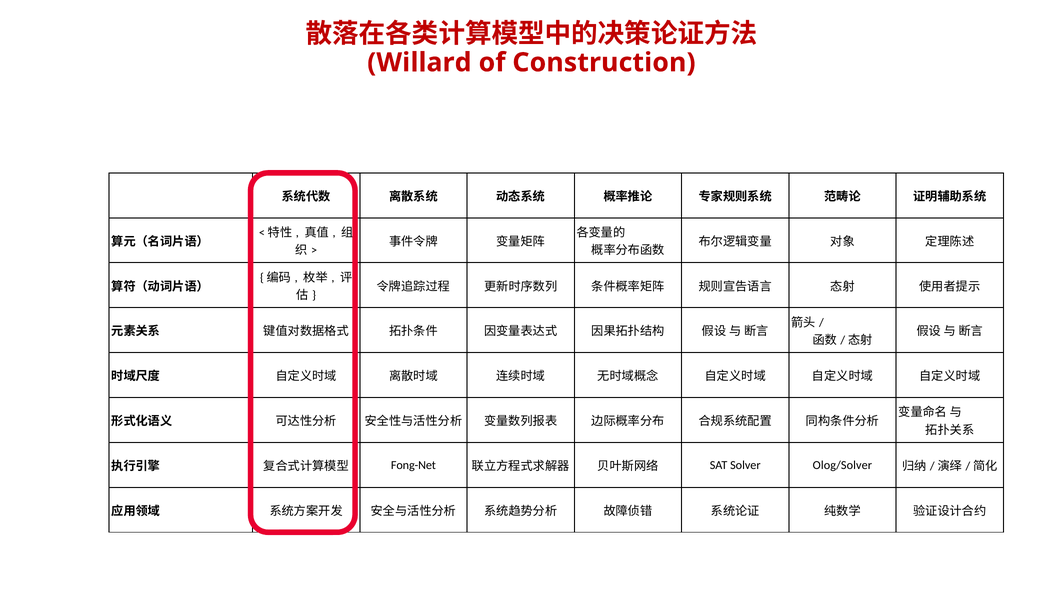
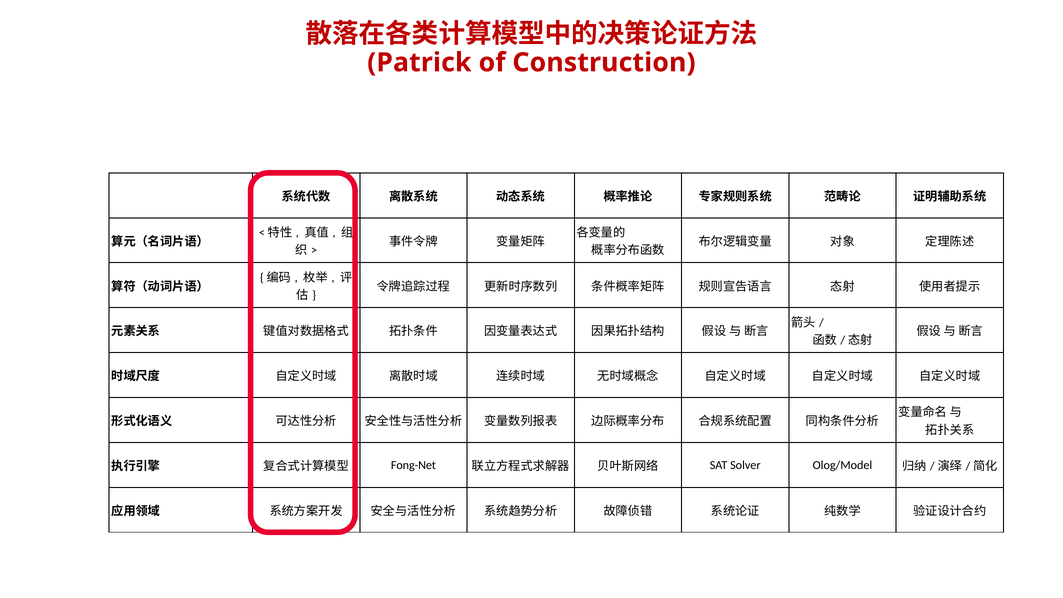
Willard: Willard -> Patrick (419, 63)
Olog/Solver: Olog/Solver -> Olog/Model (842, 465)
